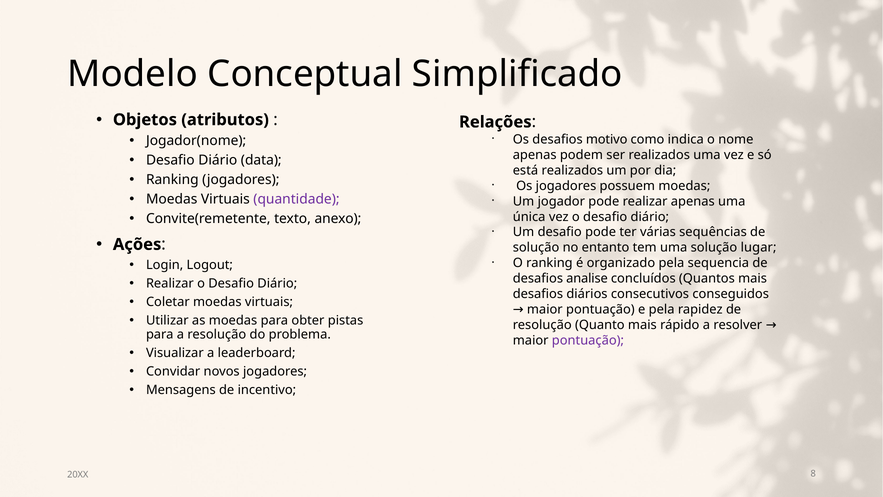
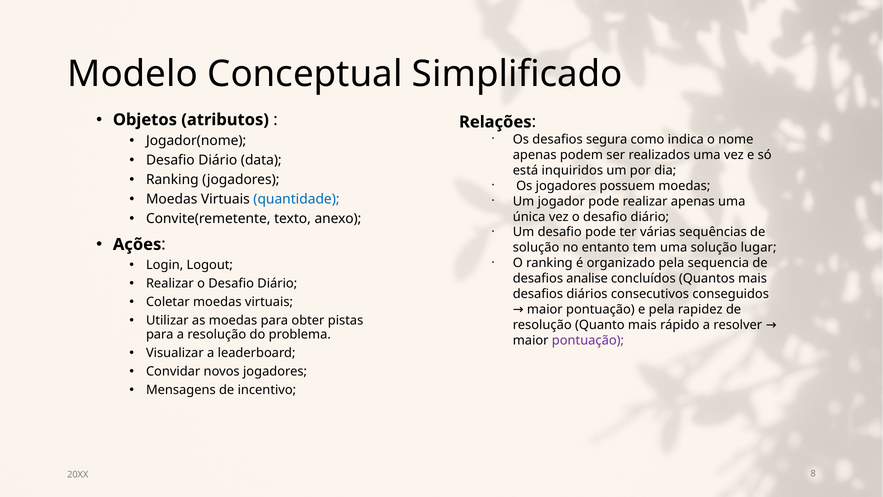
motivo: motivo -> segura (607, 139)
está realizados: realizados -> inquiridos (572, 170)
quantidade colour: purple -> blue (296, 199)
